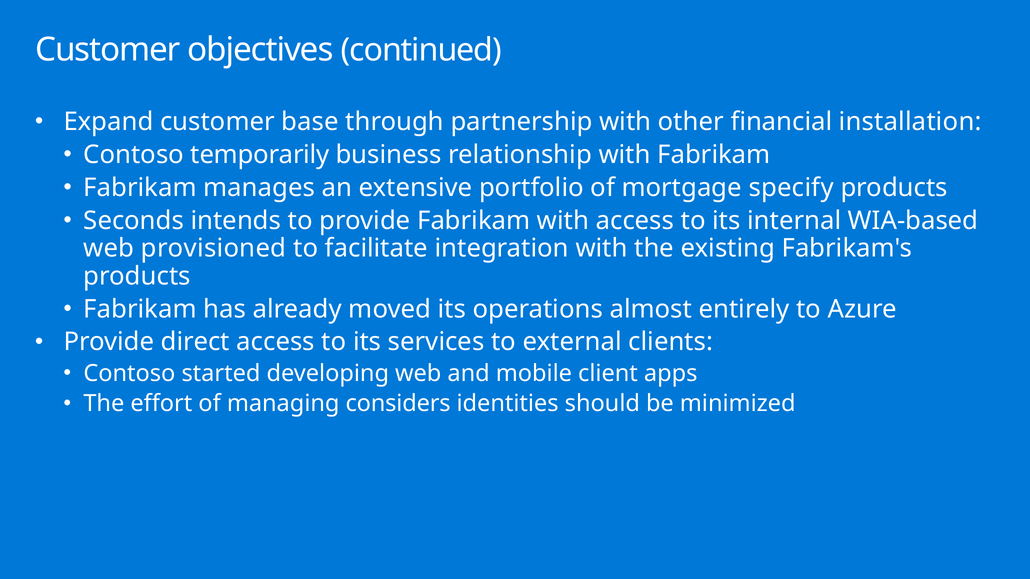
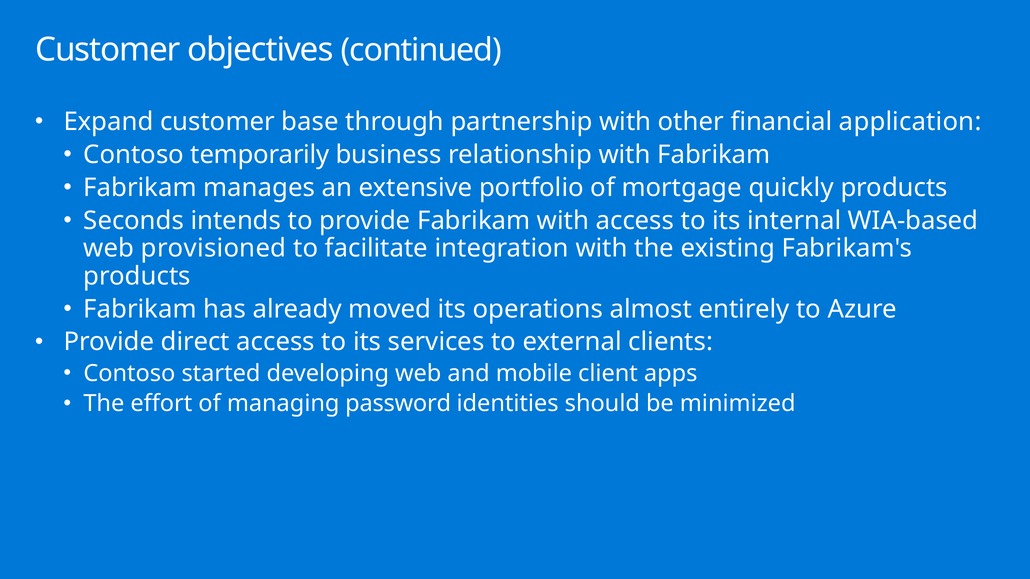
installation: installation -> application (910, 122)
specify: specify -> quickly (791, 188)
considers: considers -> password (398, 404)
